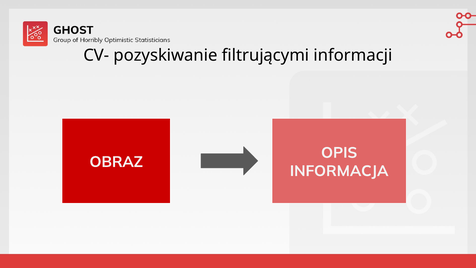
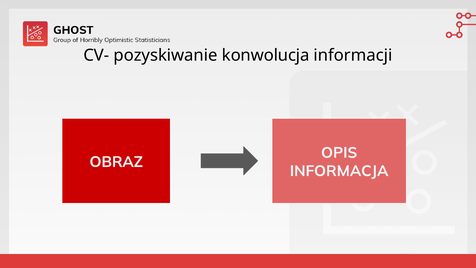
filtrującymi: filtrującymi -> konwolucja (266, 55)
